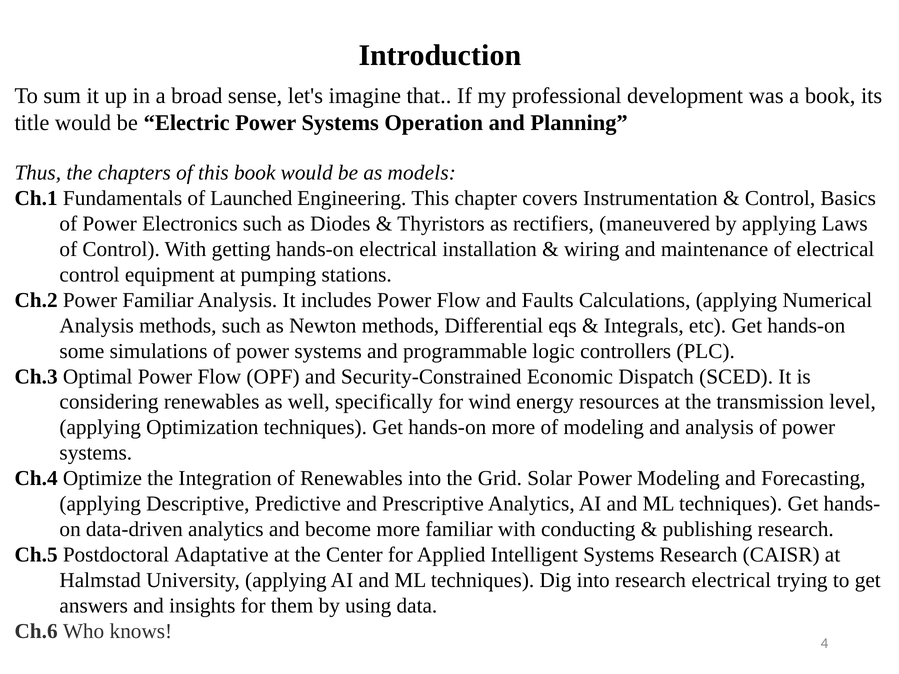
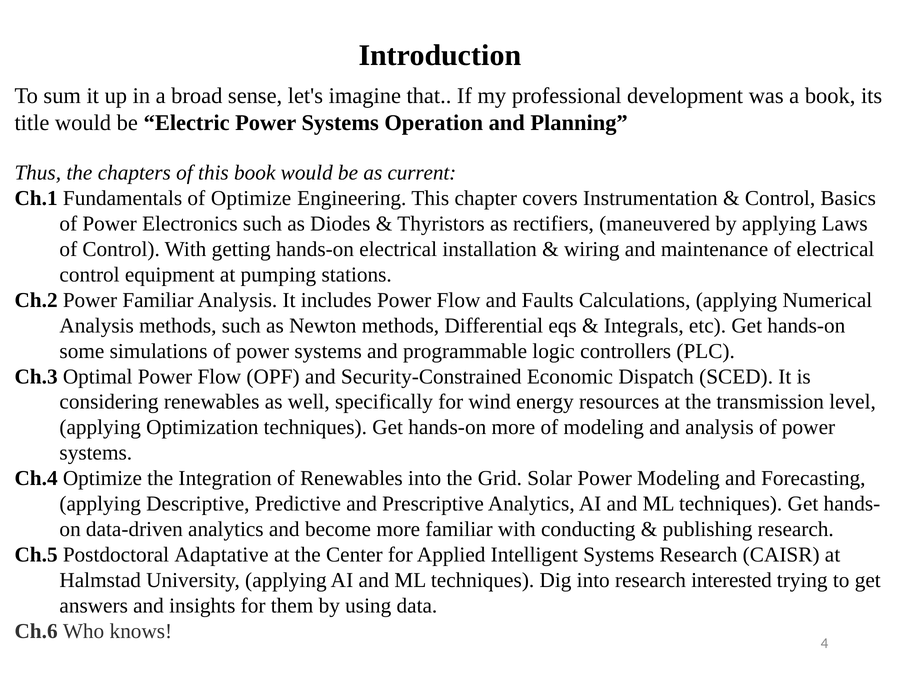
models: models -> current (422, 173)
of Launched: Launched -> Optimize (251, 198)
research electrical: electrical -> interested (731, 581)
